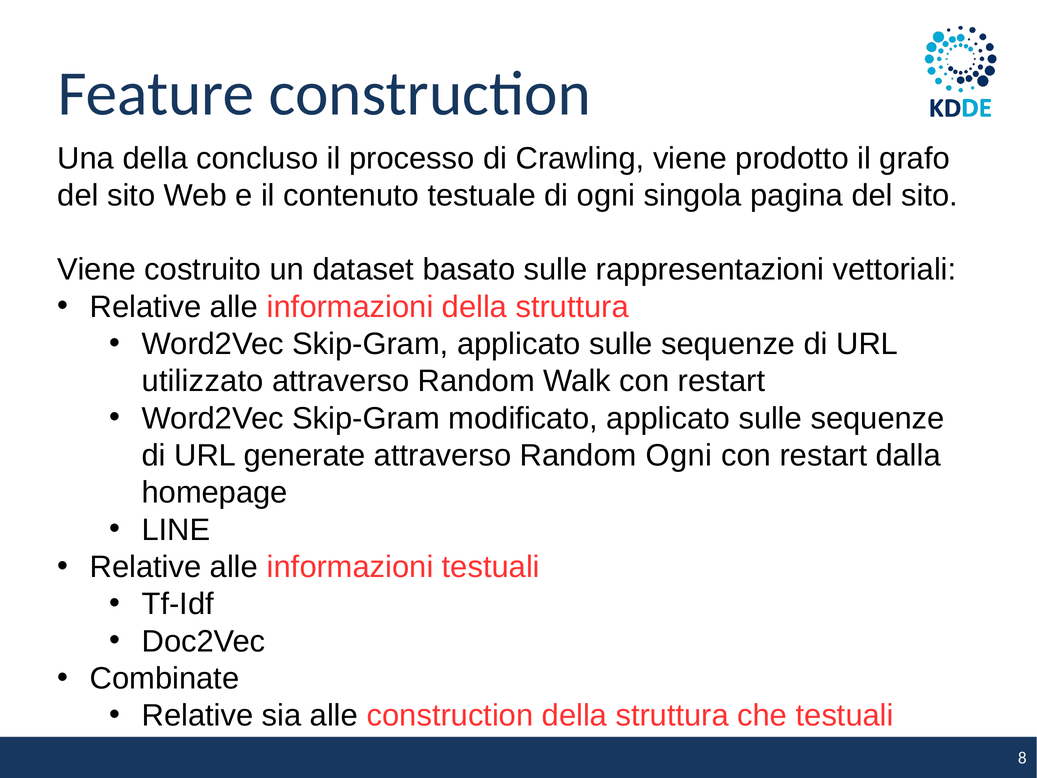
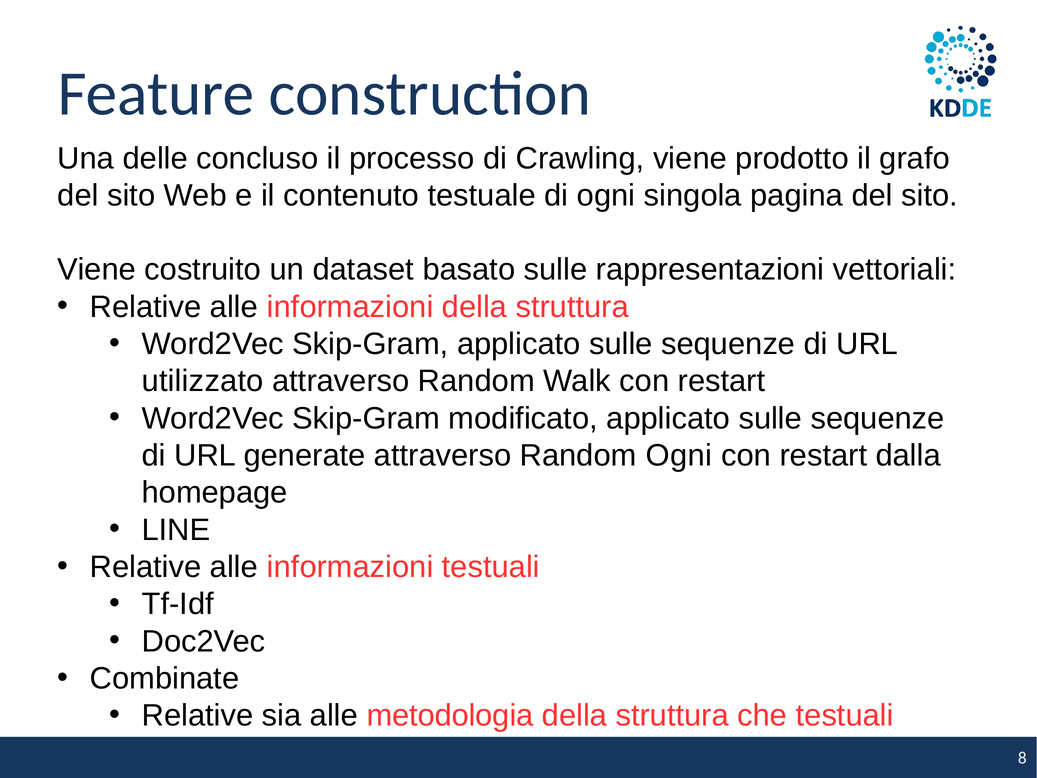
Una della: della -> delle (155, 158)
alle construction: construction -> metodologia (450, 716)
